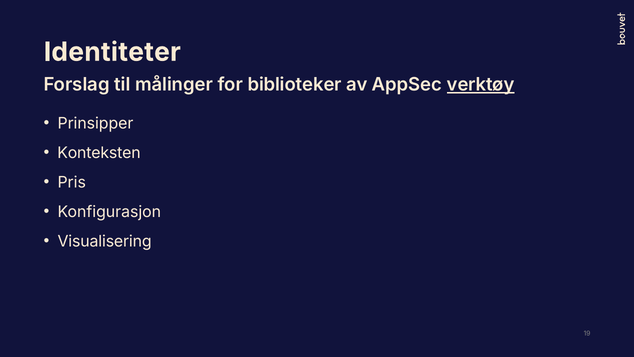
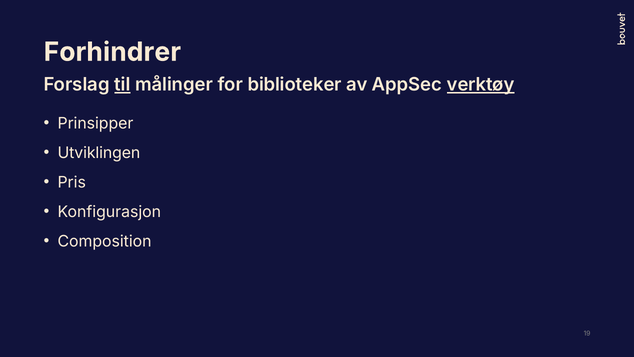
Identiteter: Identiteter -> Forhindrer (112, 52)
til underline: none -> present (122, 85)
Konteksten: Konteksten -> Utviklingen (99, 153)
Visualisering: Visualisering -> Composition (105, 241)
